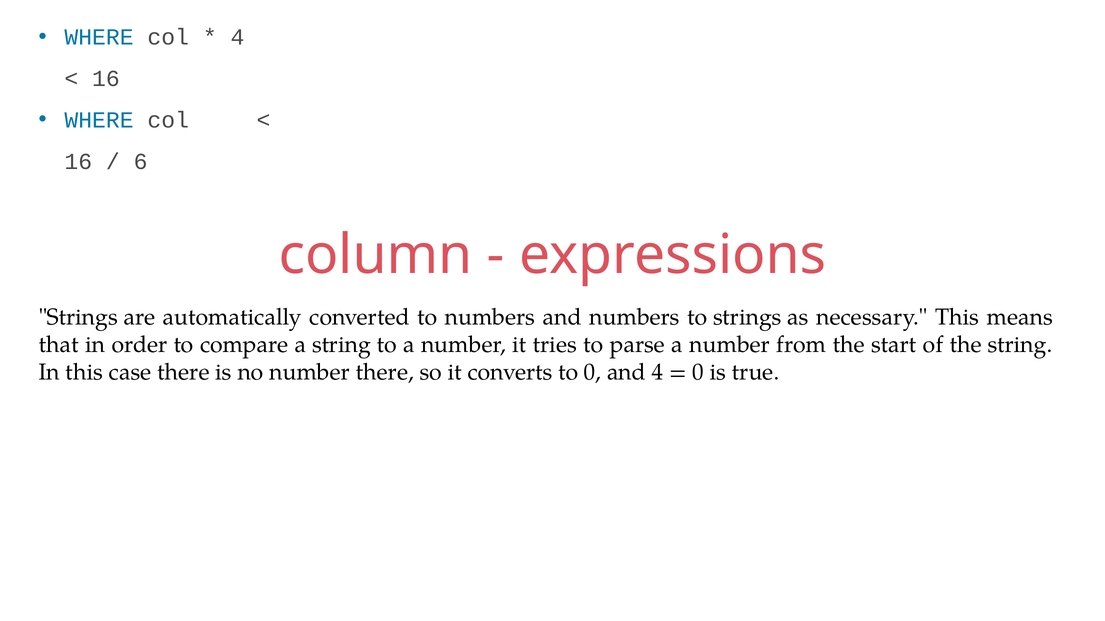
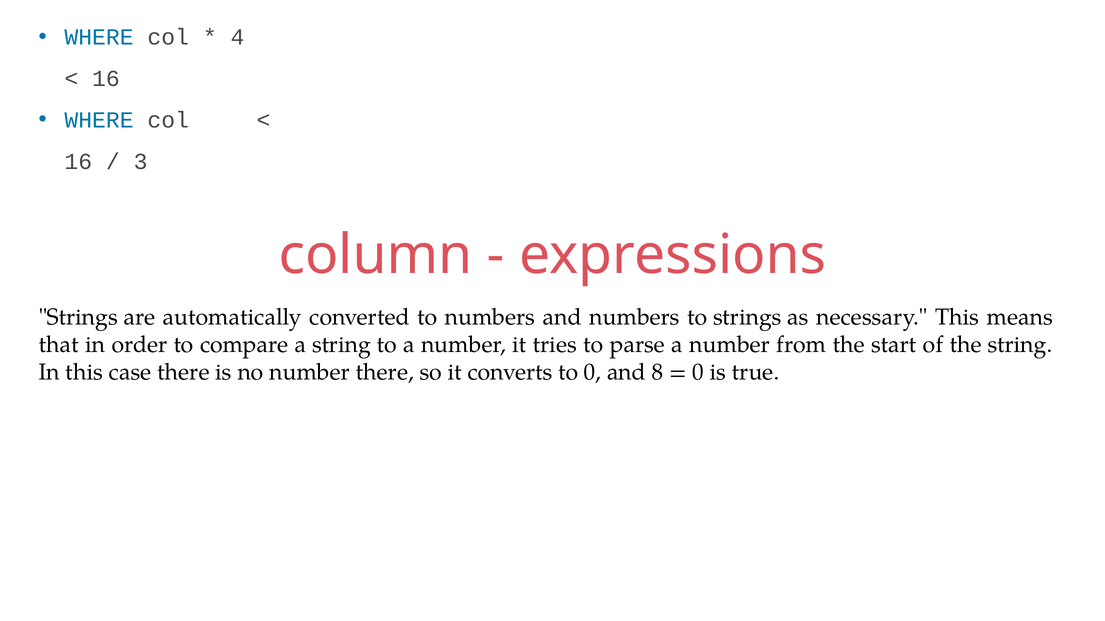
6: 6 -> 3 (141, 162)
and 4: 4 -> 8 (657, 373)
